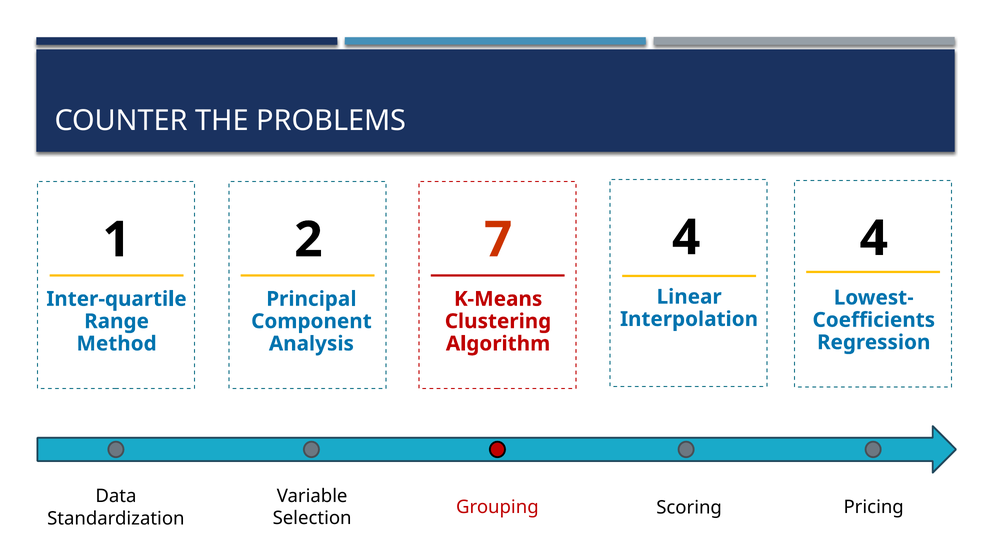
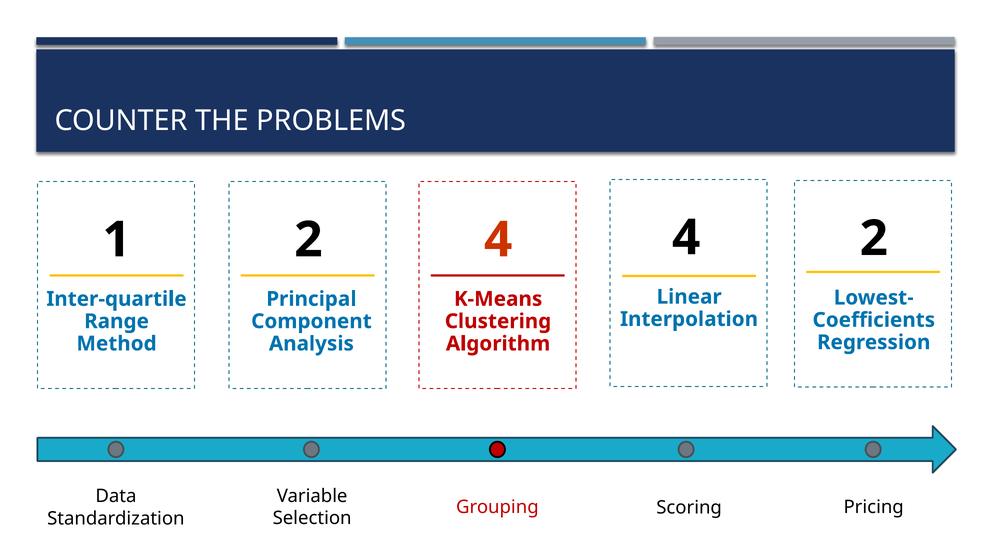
2 7: 7 -> 4 (498, 240)
4 4: 4 -> 2 (874, 238)
